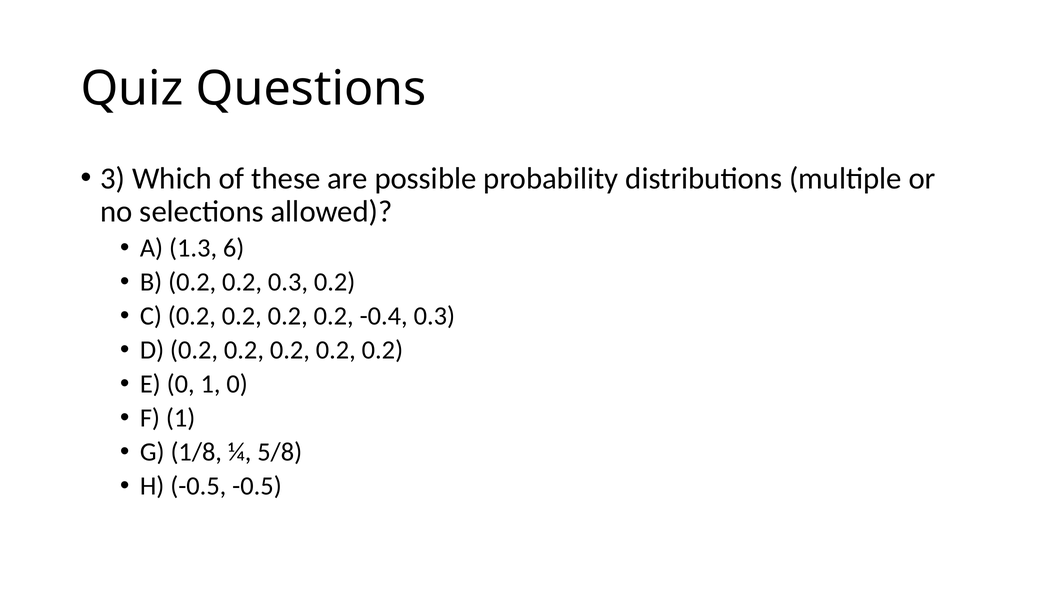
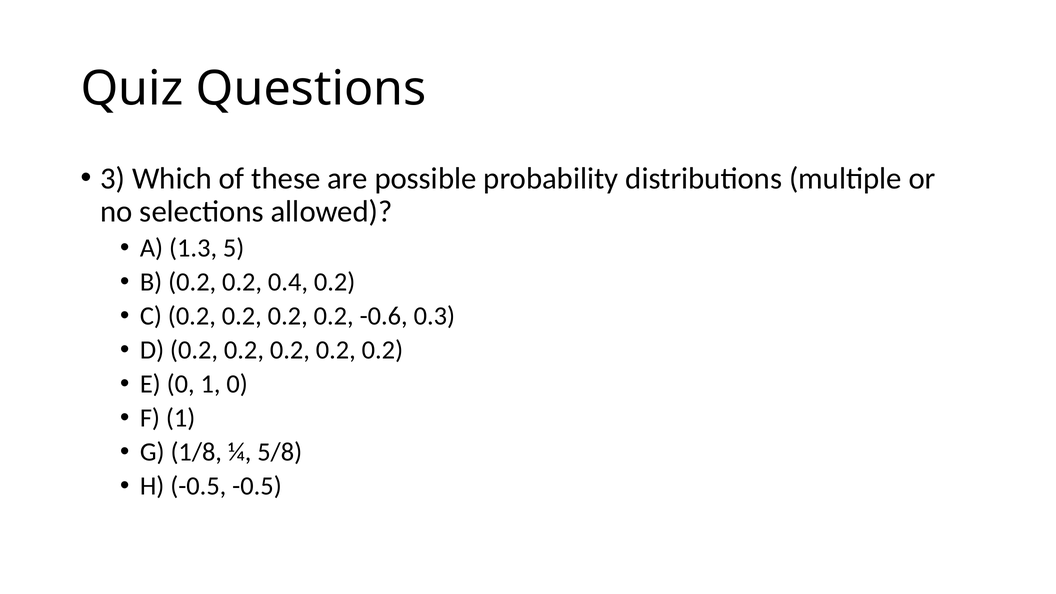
6: 6 -> 5 (234, 248)
0.2 0.3: 0.3 -> 0.4 (288, 282)
-0.4: -0.4 -> -0.6 (384, 316)
